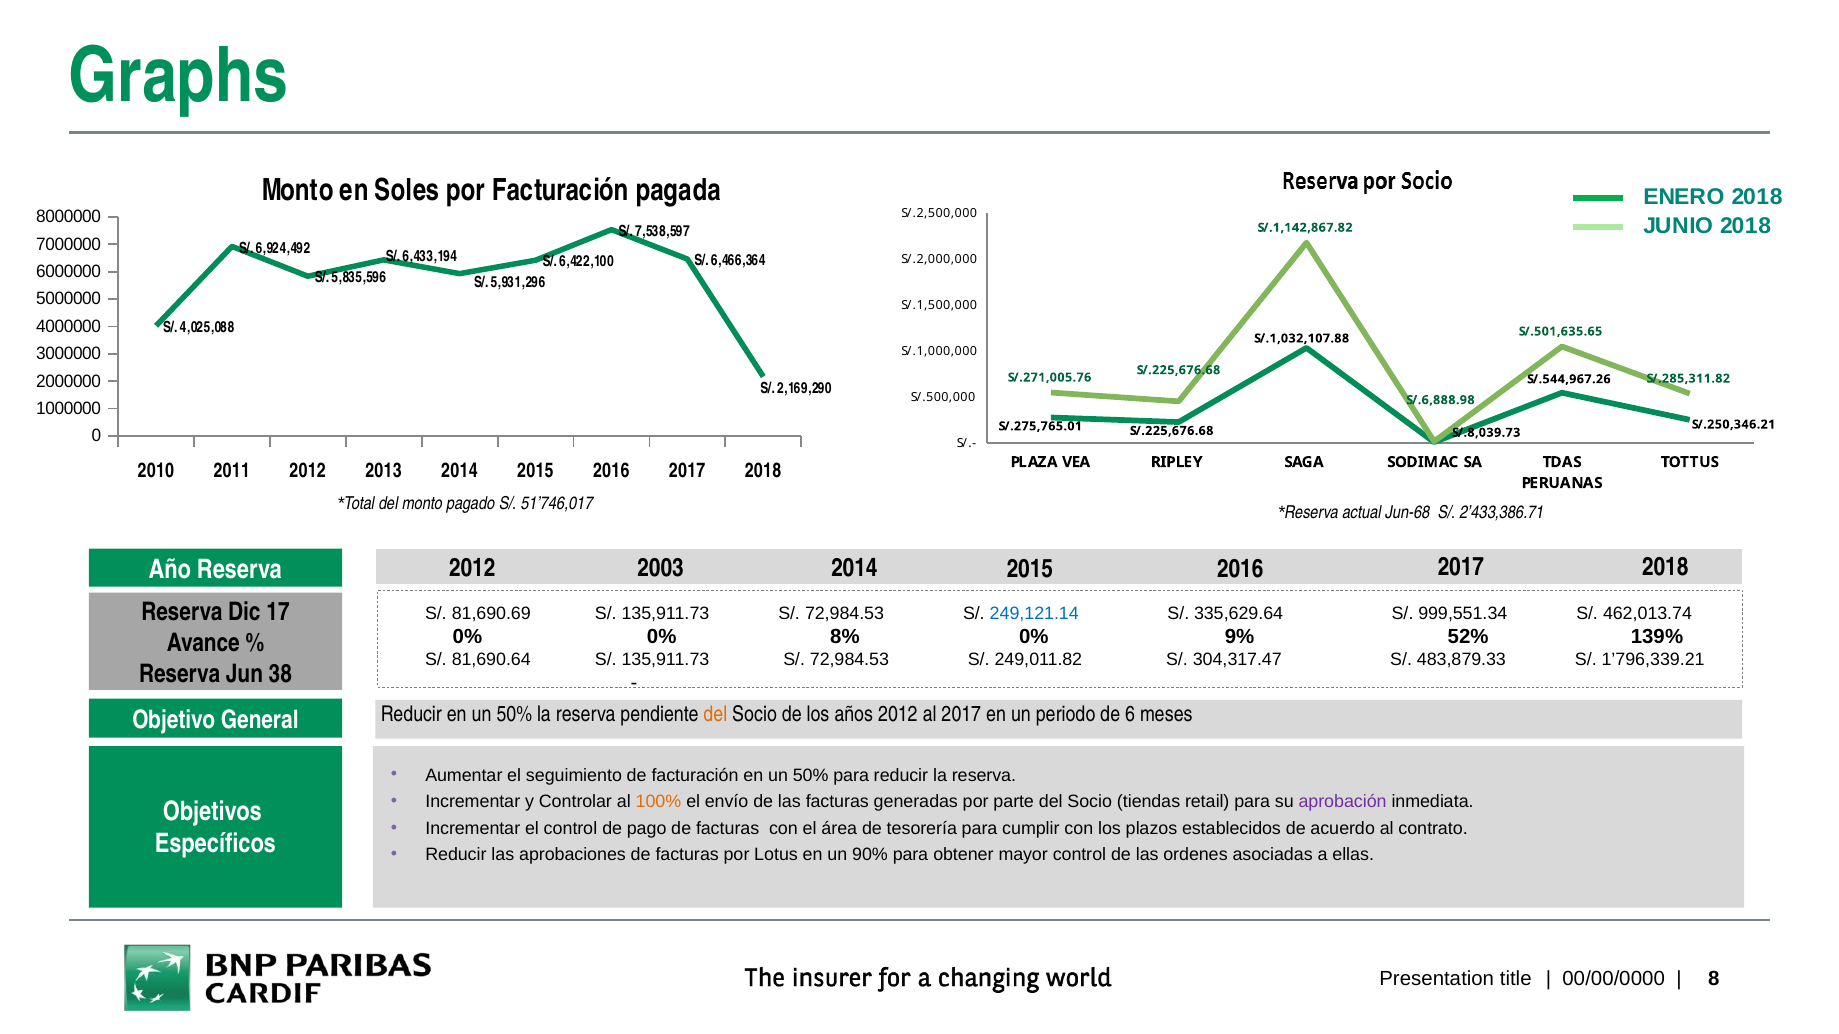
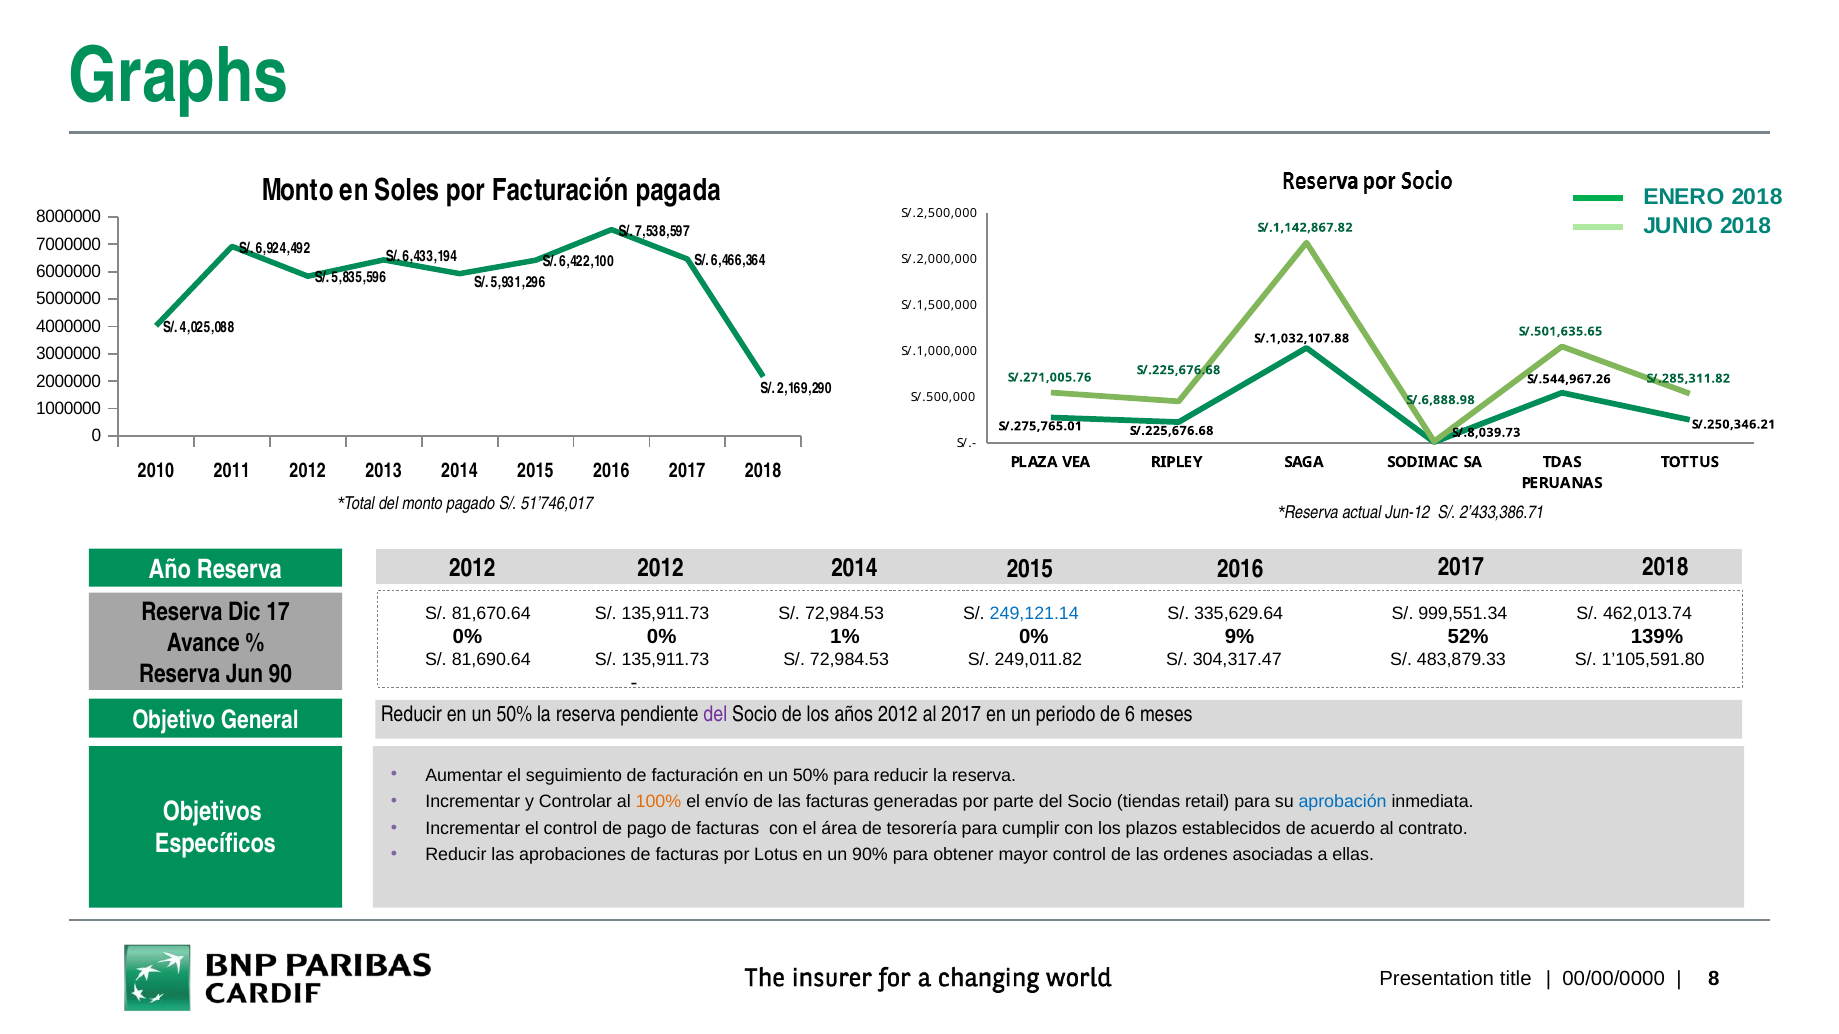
Jun-68: Jun-68 -> Jun-12 (1408, 512)
2003: 2003 -> 2012 (661, 568)
81,690.69: 81,690.69 -> 81,670.64 (491, 614)
8%: 8% -> 1% (845, 637)
1’796,339.21: 1’796,339.21 -> 1’105,591.80 (1653, 660)
38: 38 -> 90 (280, 674)
del colour: orange -> purple (715, 715)
aprobación colour: purple -> blue (1343, 802)
